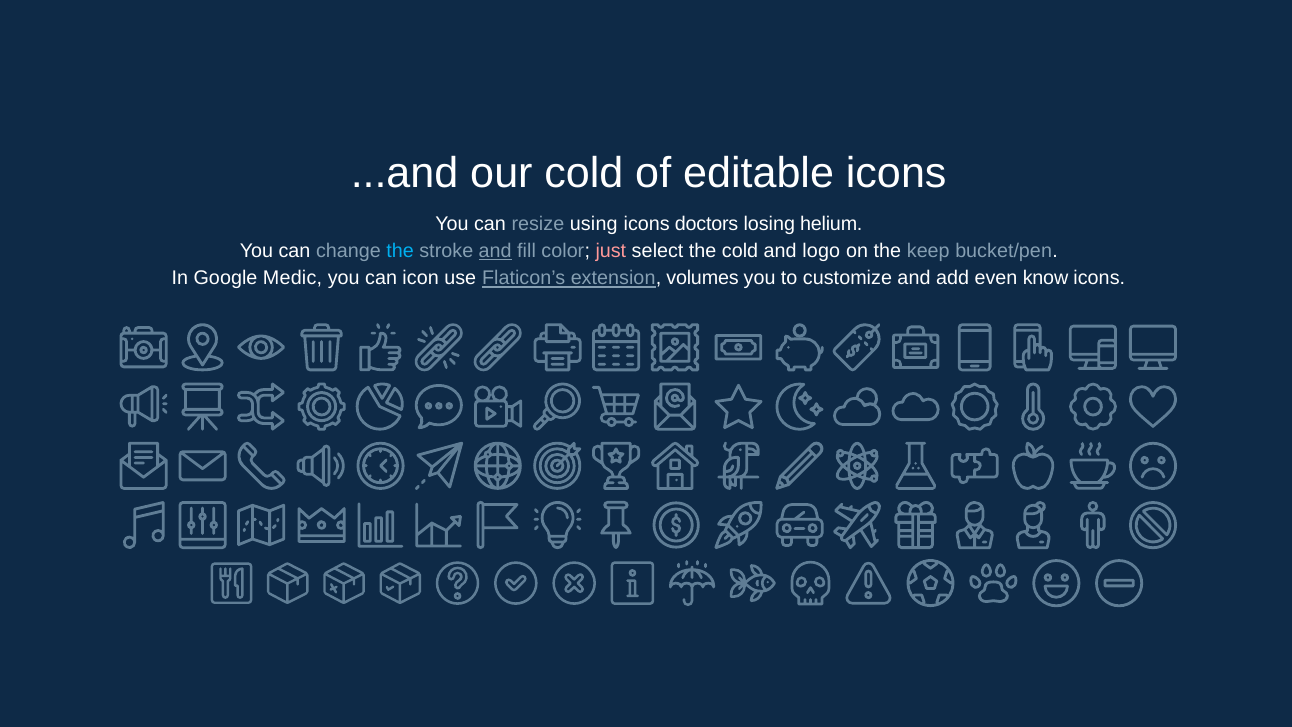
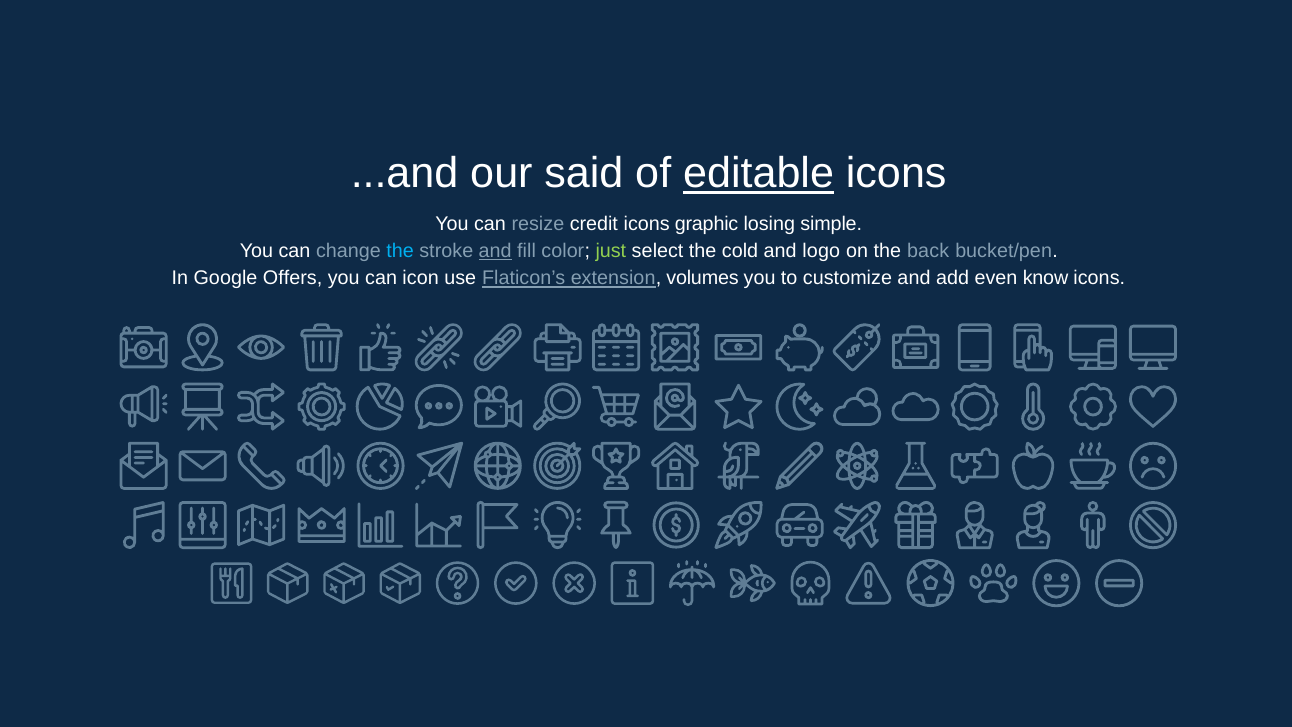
our cold: cold -> said (584, 174)
editable underline: none -> present (759, 174)
using: using -> credit (594, 224)
doctors: doctors -> graphic (707, 224)
helium: helium -> simple (831, 224)
just colour: pink -> light green (611, 251)
keep: keep -> back (928, 251)
Medic: Medic -> Offers (293, 278)
